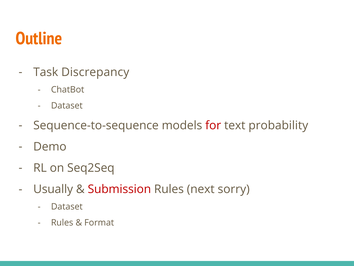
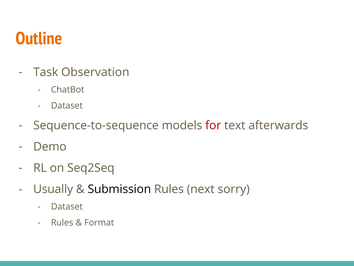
Discrepancy: Discrepancy -> Observation (95, 72)
probability: probability -> afterwards (278, 125)
Submission colour: red -> black (119, 189)
